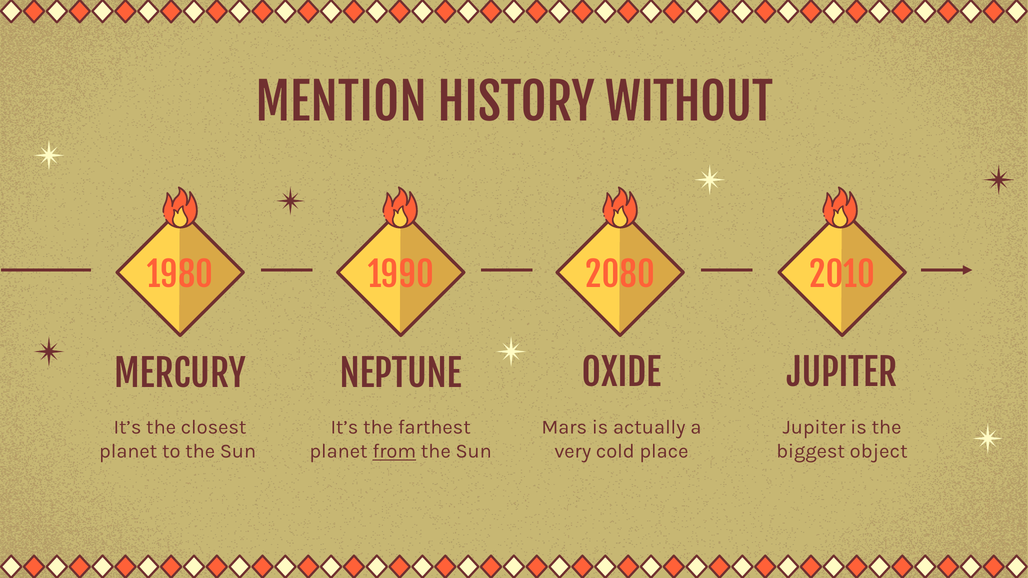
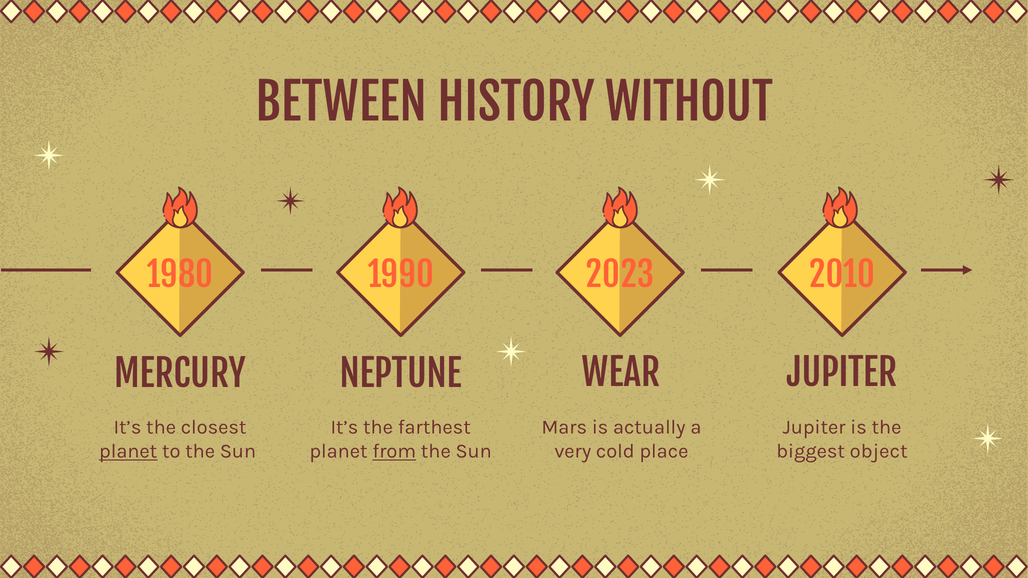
MENTION: MENTION -> BETWEEN (341, 104)
2080: 2080 -> 2023 (620, 276)
OXIDE: OXIDE -> WEAR (621, 374)
planet underline: none -> present (128, 451)
